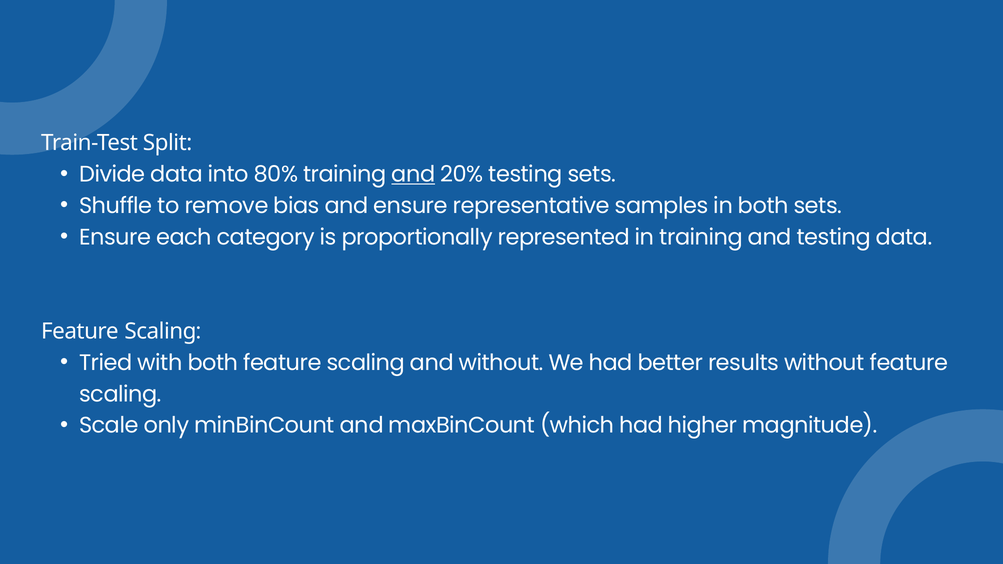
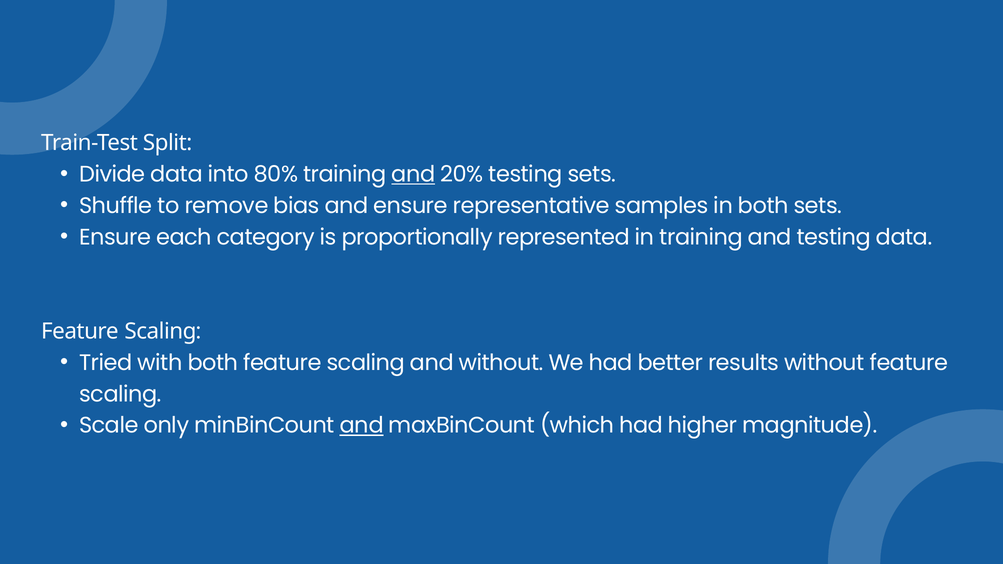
and underline: none -> present (362, 426)
